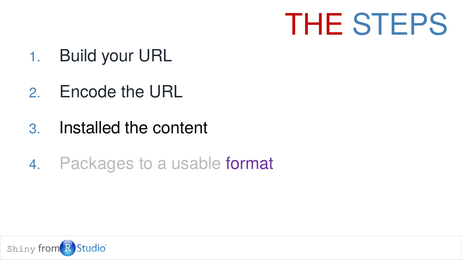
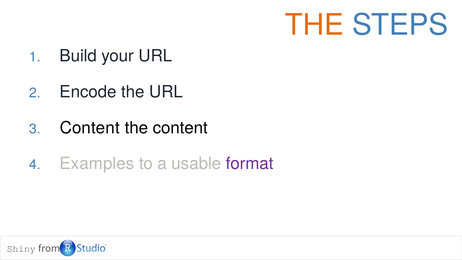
THE colour: red -> orange (314, 25)
Installed: Installed -> Content (90, 128)
Packages: Packages -> Examples (97, 164)
